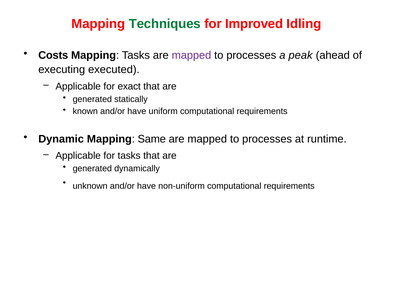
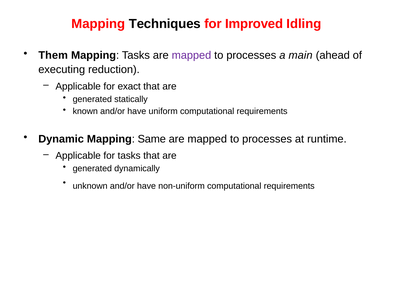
Techniques colour: green -> black (165, 24)
Costs: Costs -> Them (53, 55)
peak: peak -> main (301, 55)
executed: executed -> reduction (114, 70)
